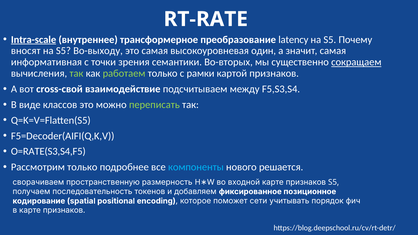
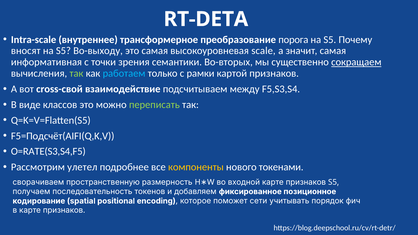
RT-RATE: RT-RATE -> RT-DETA (206, 19)
Intra-scale underline: present -> none (34, 40)
latency: latency -> порога (293, 40)
один: один -> scale (263, 51)
работаем colour: light green -> light blue (124, 73)
F5=Decoder(AIFI(Q,K,V: F5=Decoder(AIFI(Q,K,V -> F5=Подсчёт(AIFI(Q,K,V (63, 136)
Рассмотрим только: только -> улетел (82, 167)
компоненты colour: light blue -> yellow (196, 167)
решается: решается -> токенами (281, 167)
